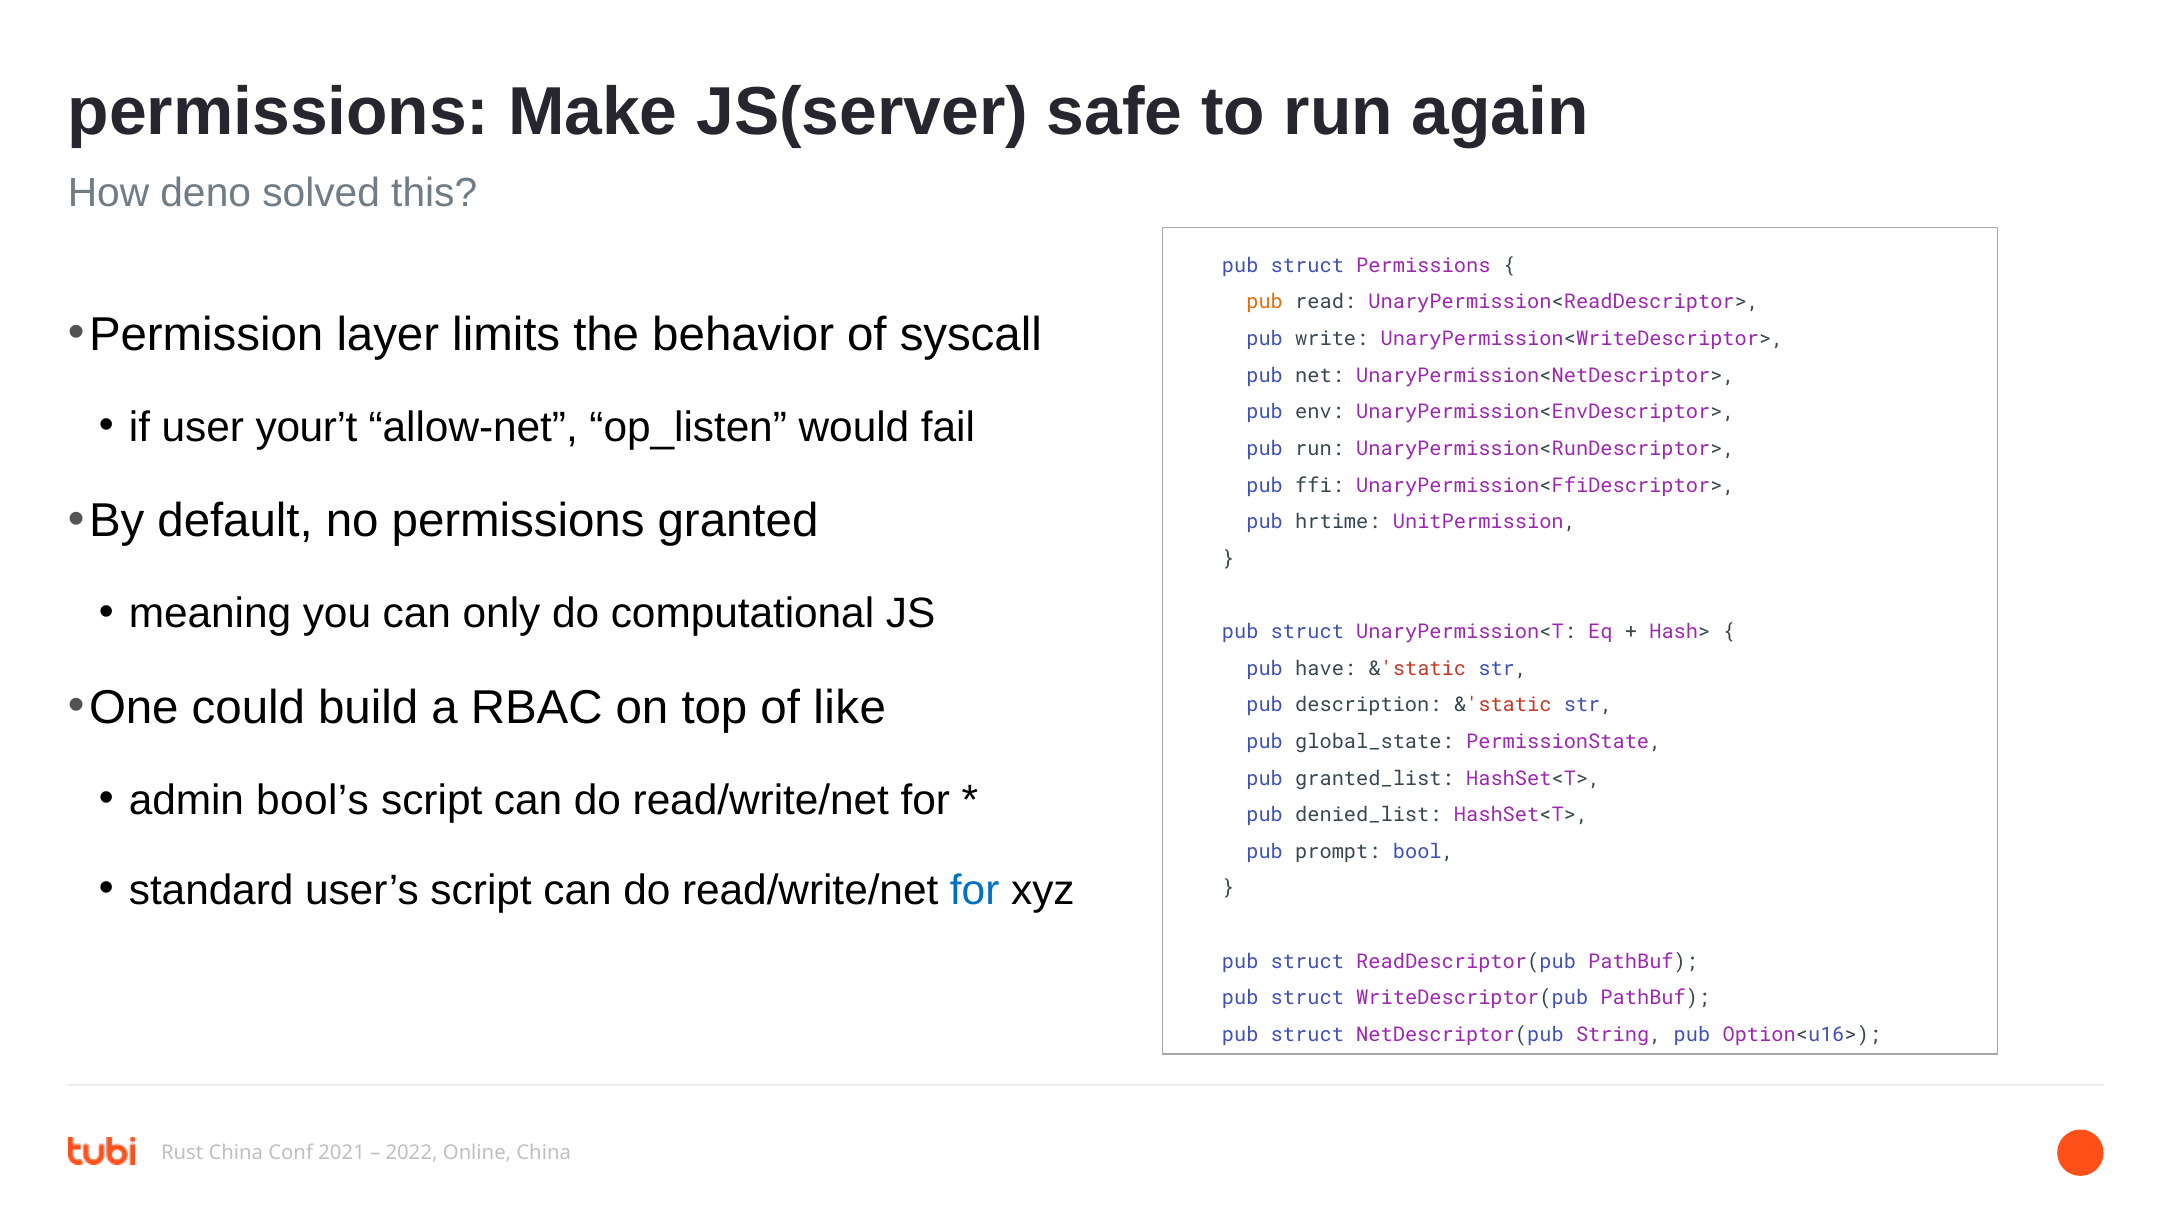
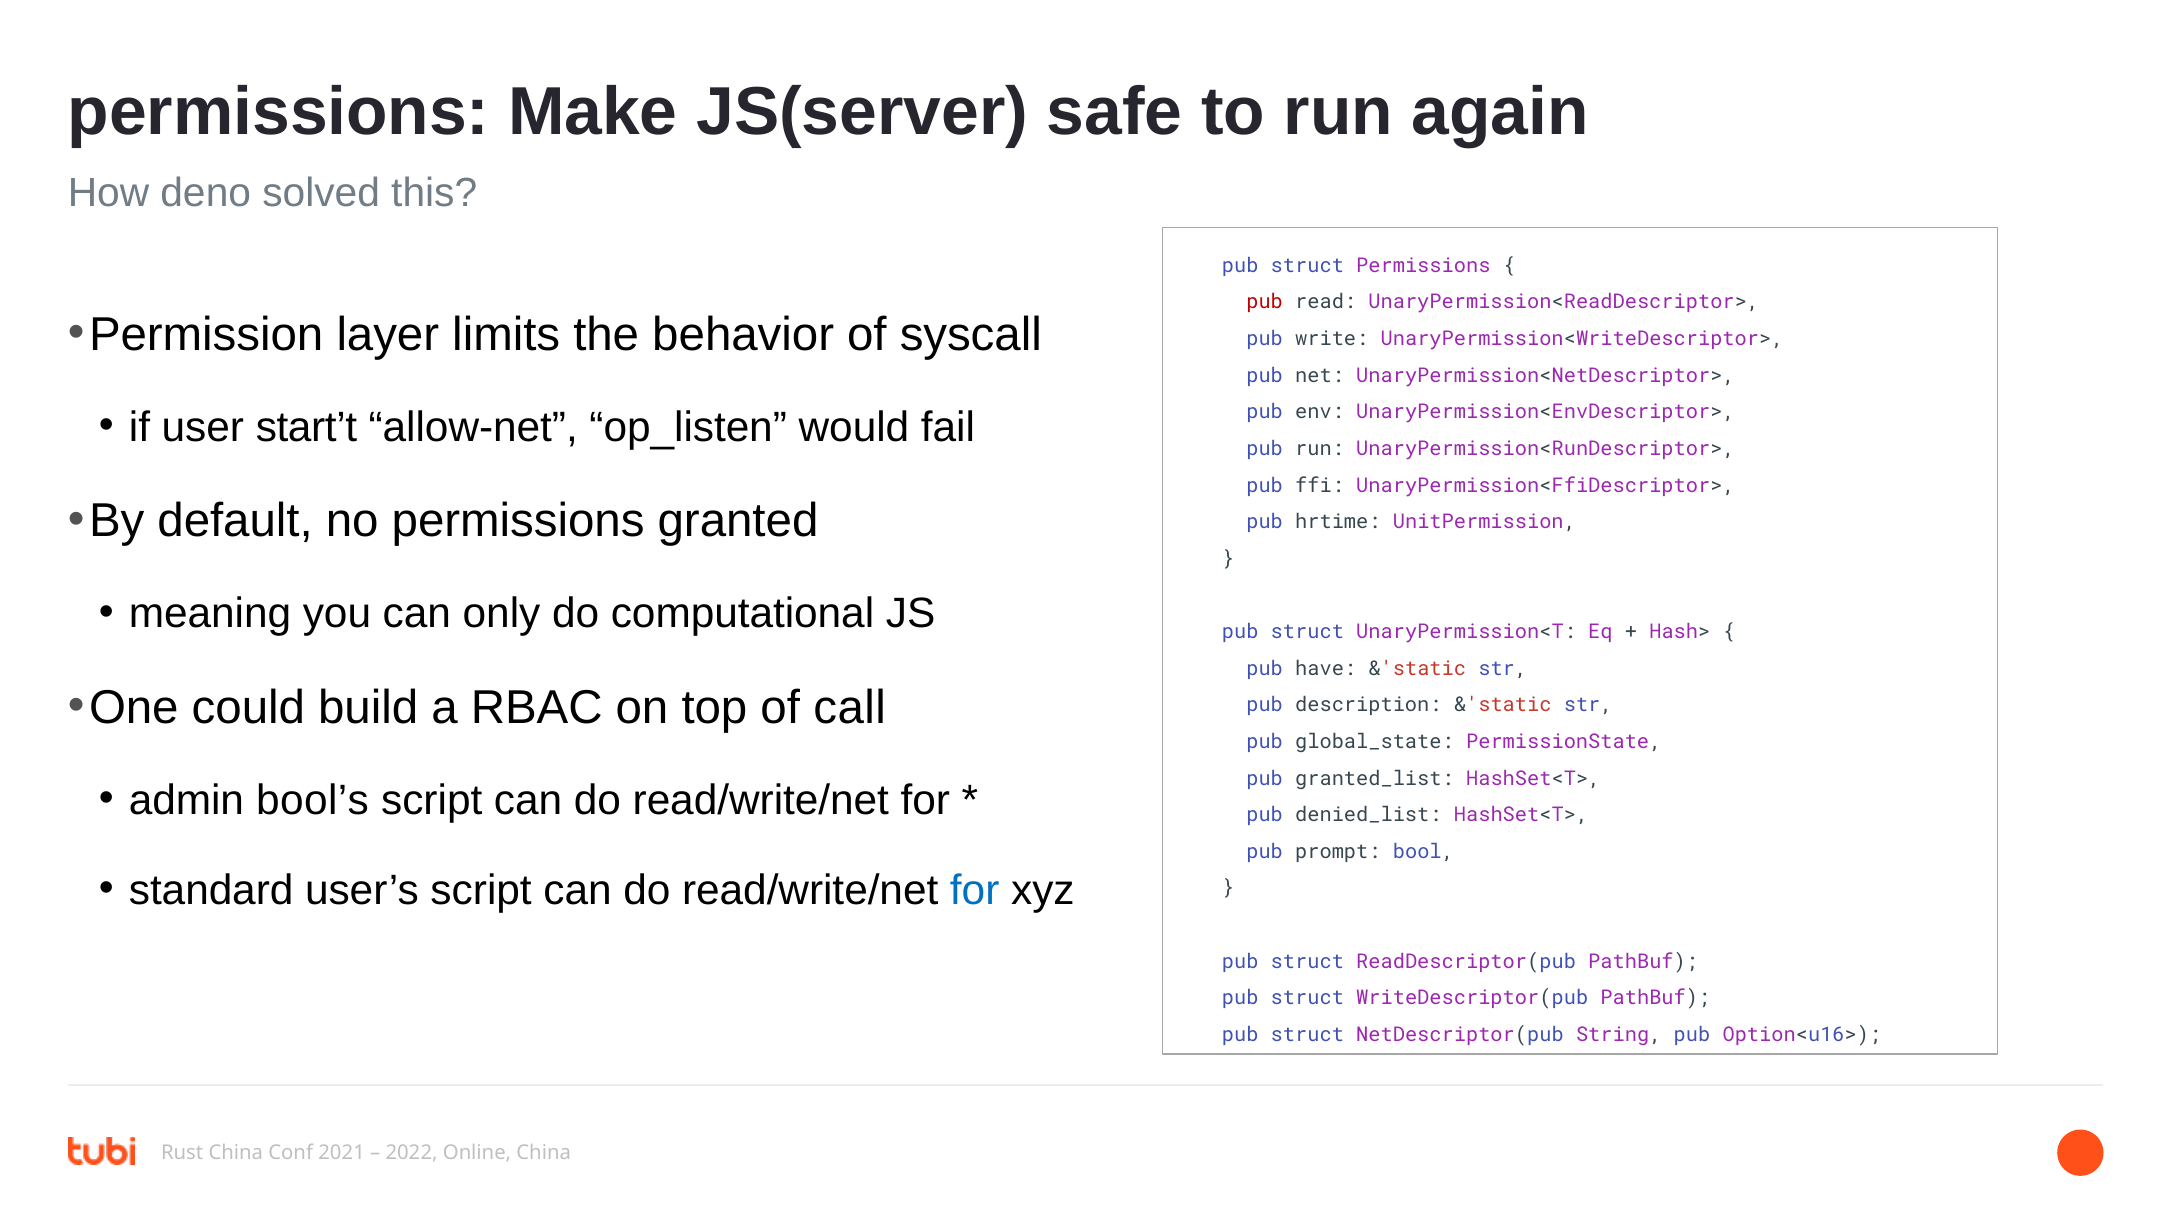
pub colour: orange -> red (1265, 302)
your’t: your’t -> start’t (306, 427)
like: like -> call (850, 708)
